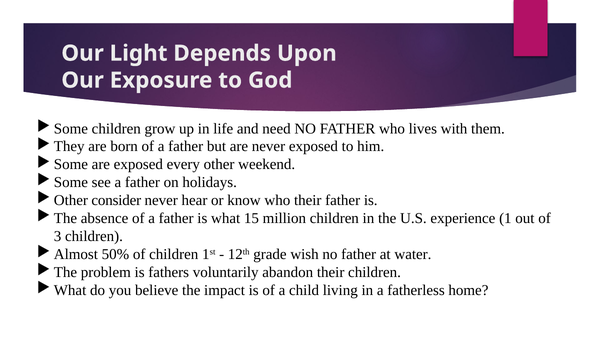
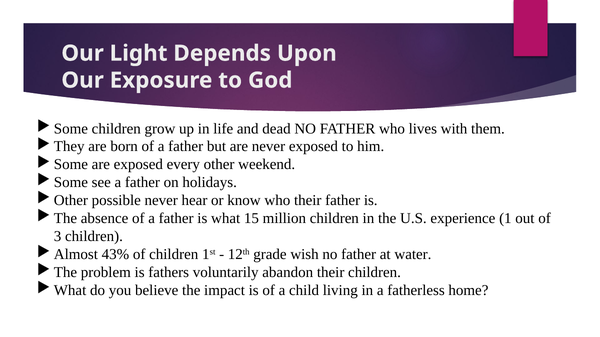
need: need -> dead (276, 129)
consider: consider -> possible (116, 201)
50%: 50% -> 43% (115, 255)
